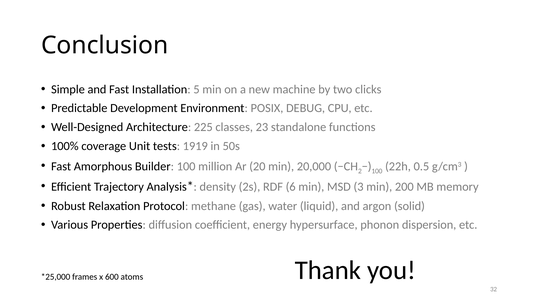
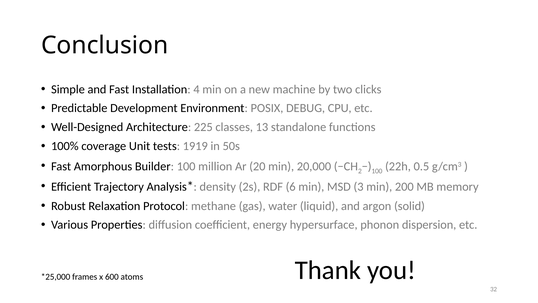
5: 5 -> 4 (197, 89)
23: 23 -> 13 (262, 127)
